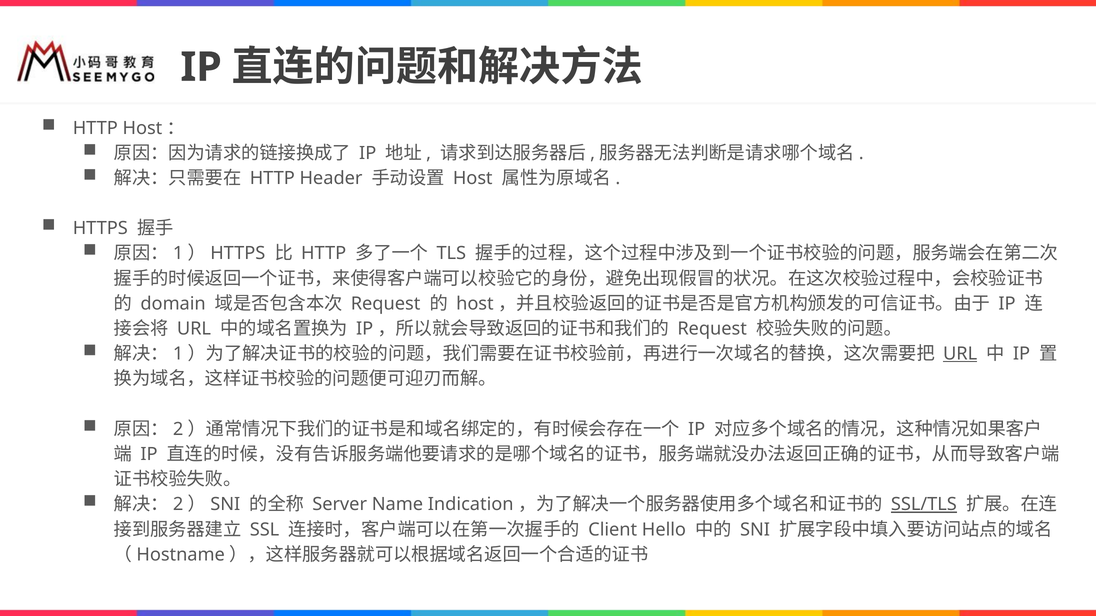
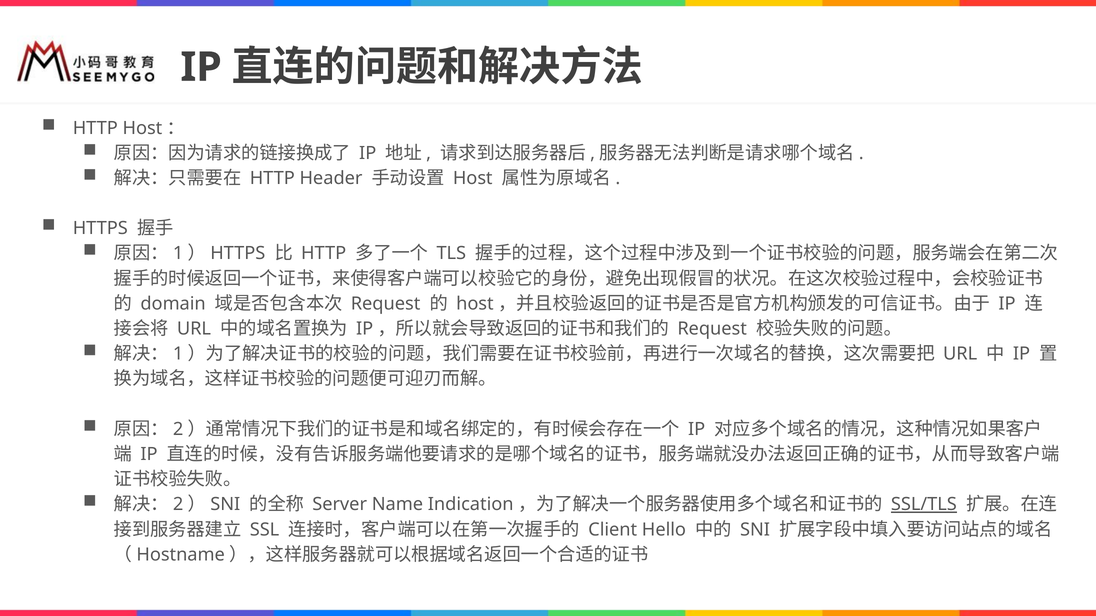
URL underline: present -> none (960, 354)
